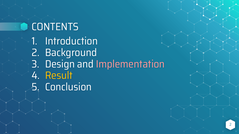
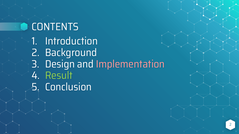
Result colour: yellow -> light green (59, 76)
